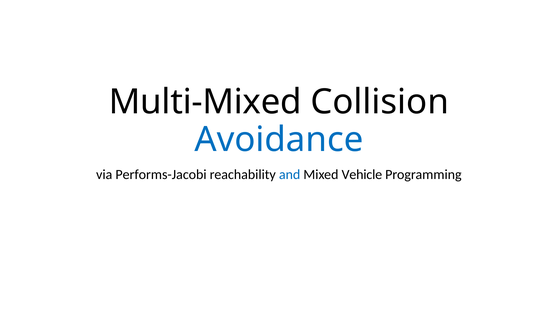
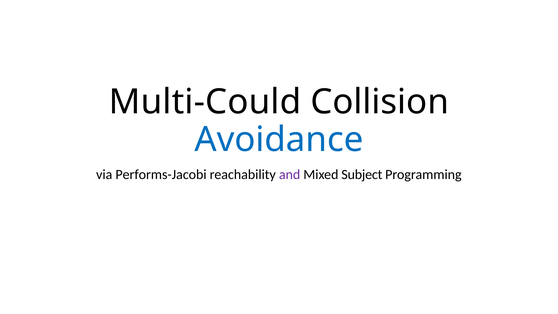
Multi-Mixed: Multi-Mixed -> Multi-Could (205, 102)
and colour: blue -> purple (290, 174)
Vehicle: Vehicle -> Subject (362, 174)
